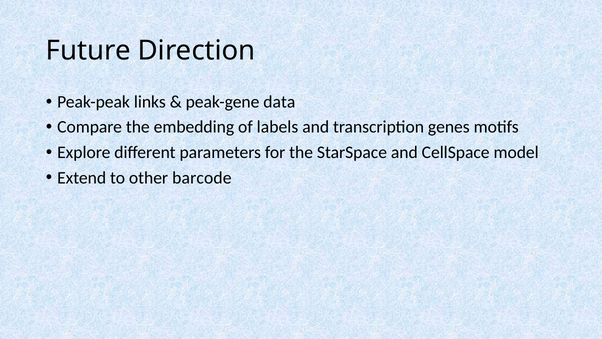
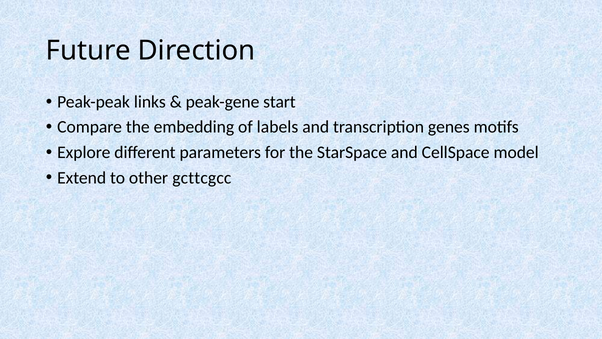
data: data -> start (279, 102)
barcode: barcode -> gcttcgcc (202, 178)
